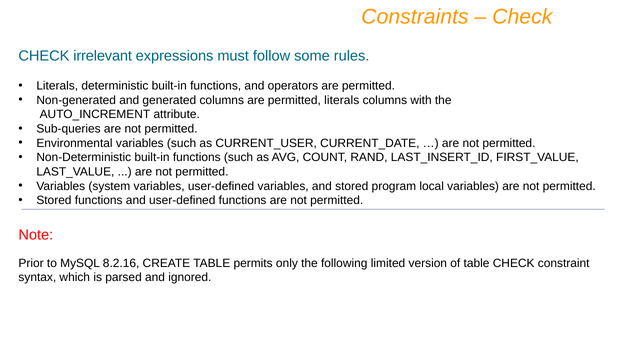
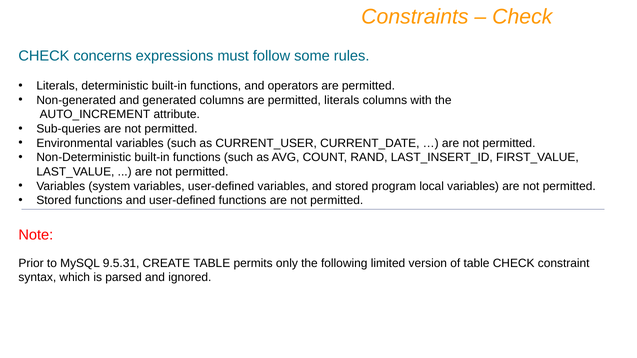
irrelevant: irrelevant -> concerns (103, 56)
8.2.16: 8.2.16 -> 9.5.31 (121, 263)
